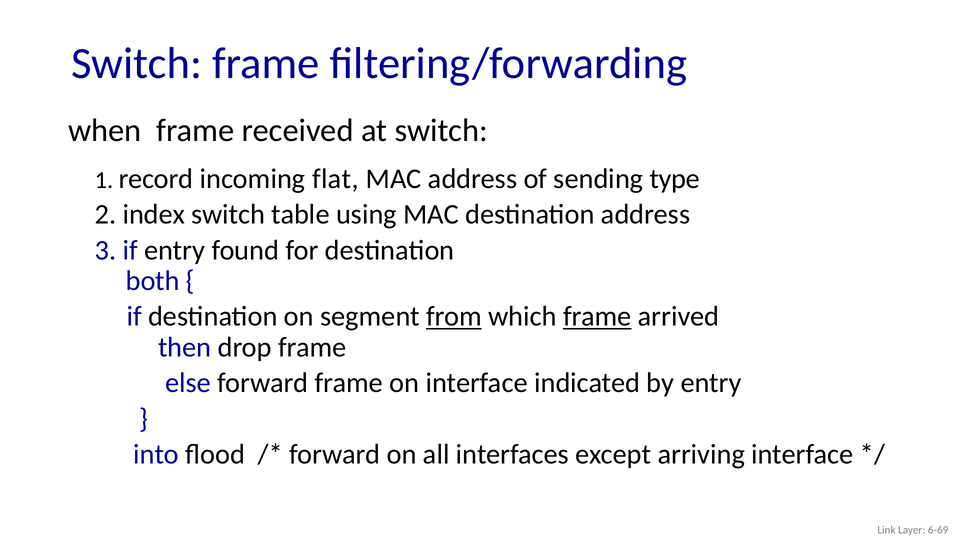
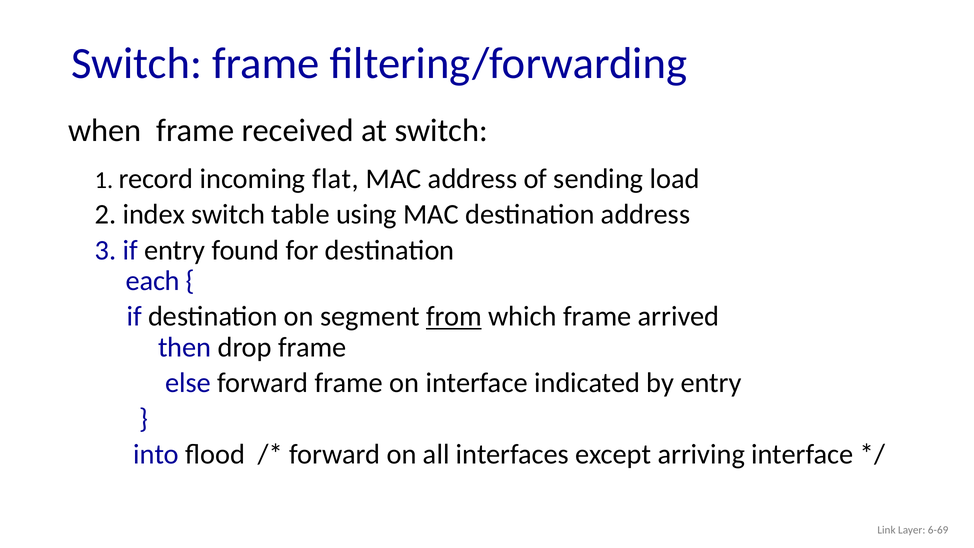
type: type -> load (675, 179)
both: both -> each (153, 281)
frame underline: present -> none (597, 317)
